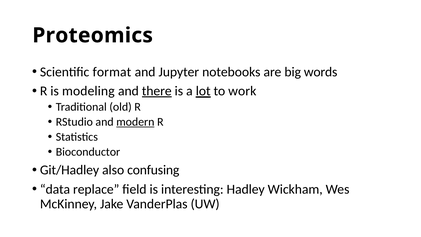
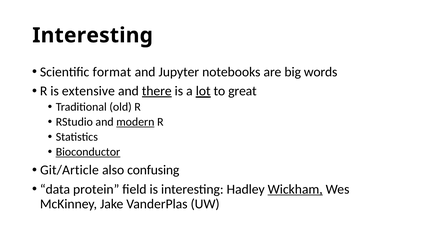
Proteomics: Proteomics -> Interesting (93, 35)
modeling: modeling -> extensive (88, 91)
work: work -> great (242, 91)
Bioconductor underline: none -> present (88, 152)
Git/Hadley: Git/Hadley -> Git/Article (69, 170)
replace: replace -> protein (96, 189)
Wickham underline: none -> present (295, 189)
